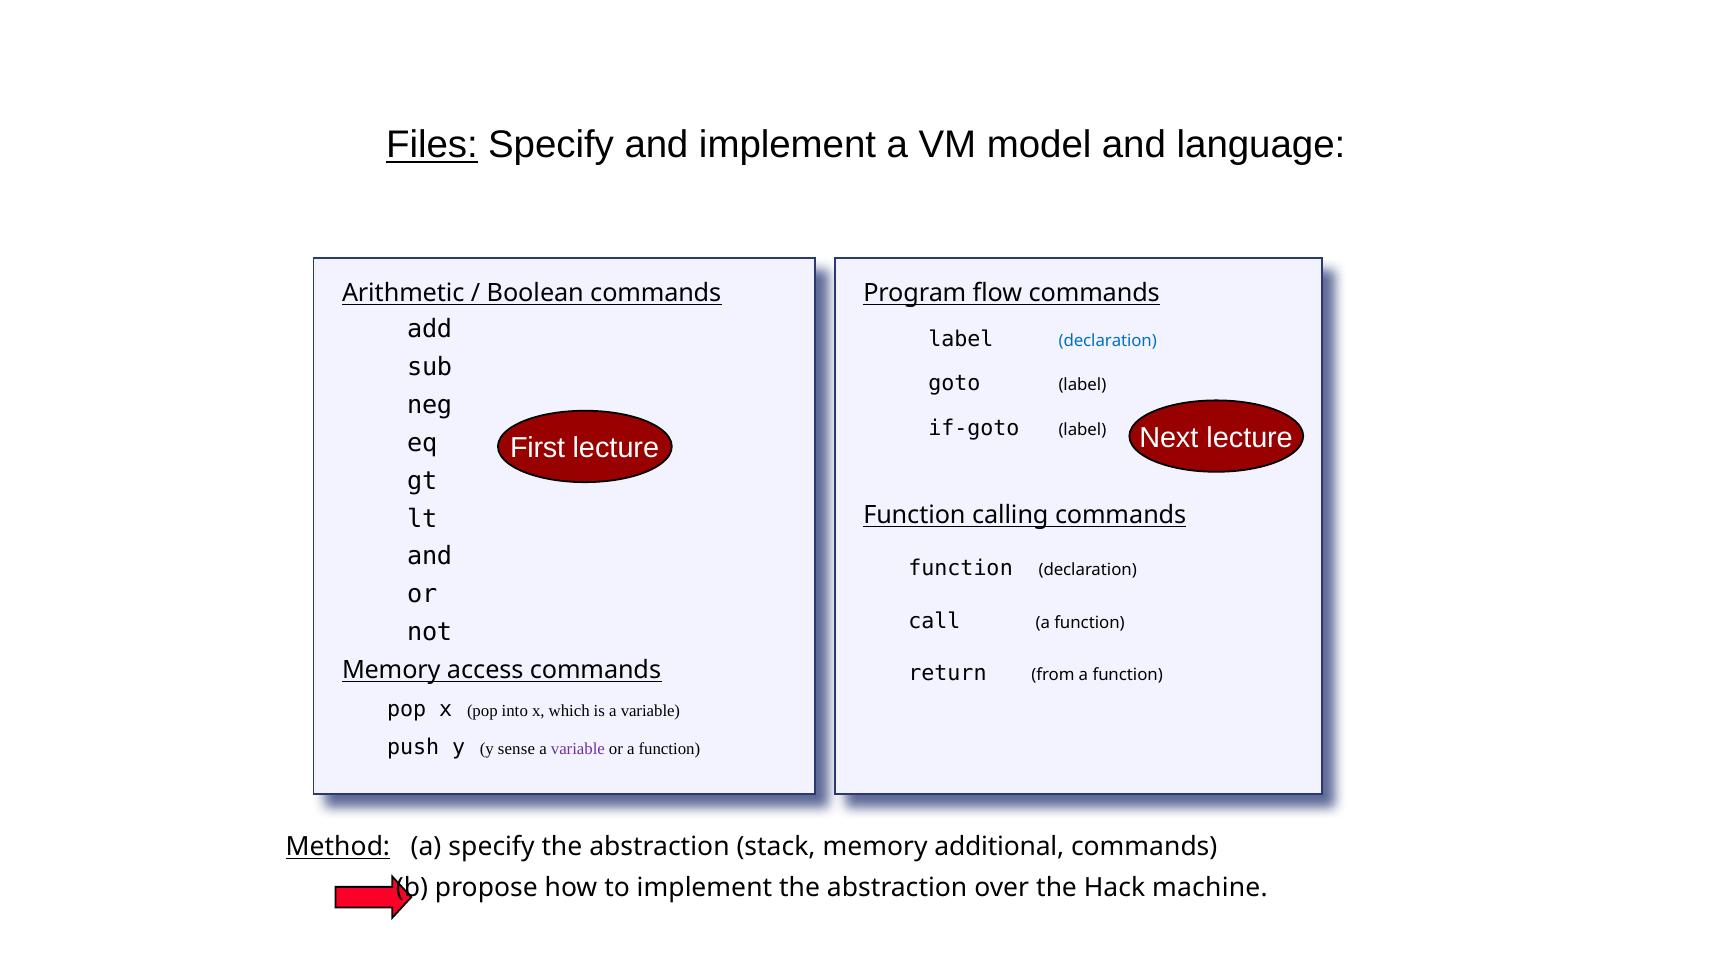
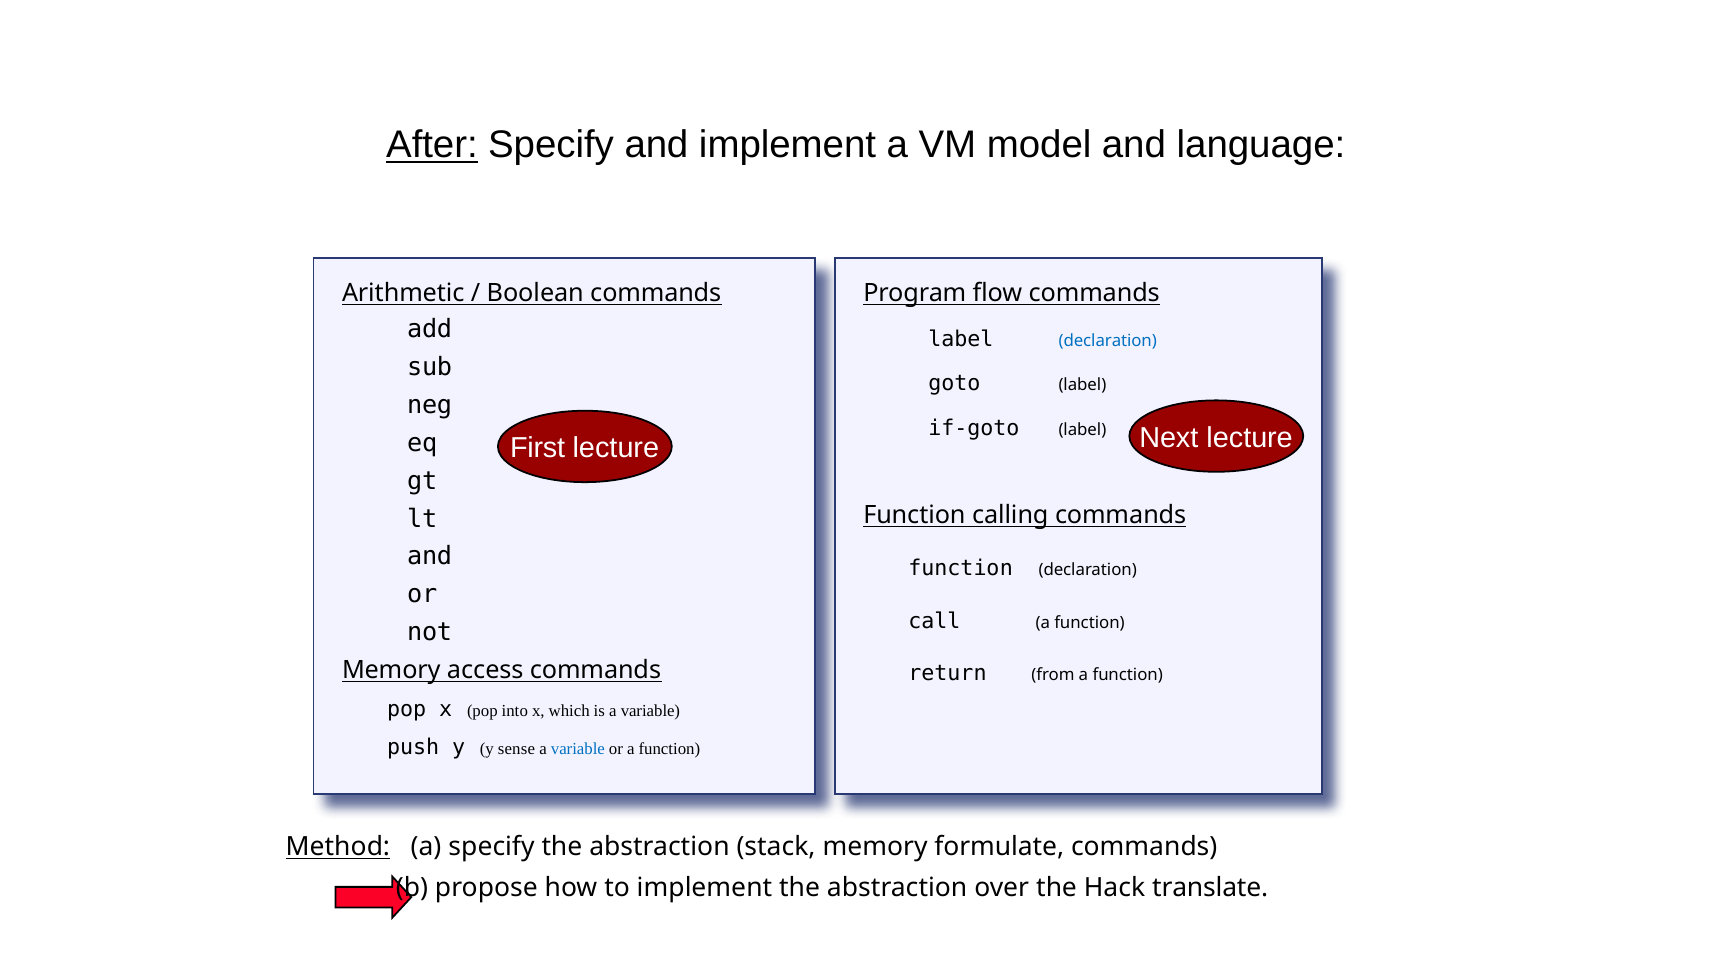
Files: Files -> After (432, 145)
variable colour: purple -> blue (578, 749)
additional: additional -> formulate (999, 847)
machine: machine -> translate (1210, 888)
